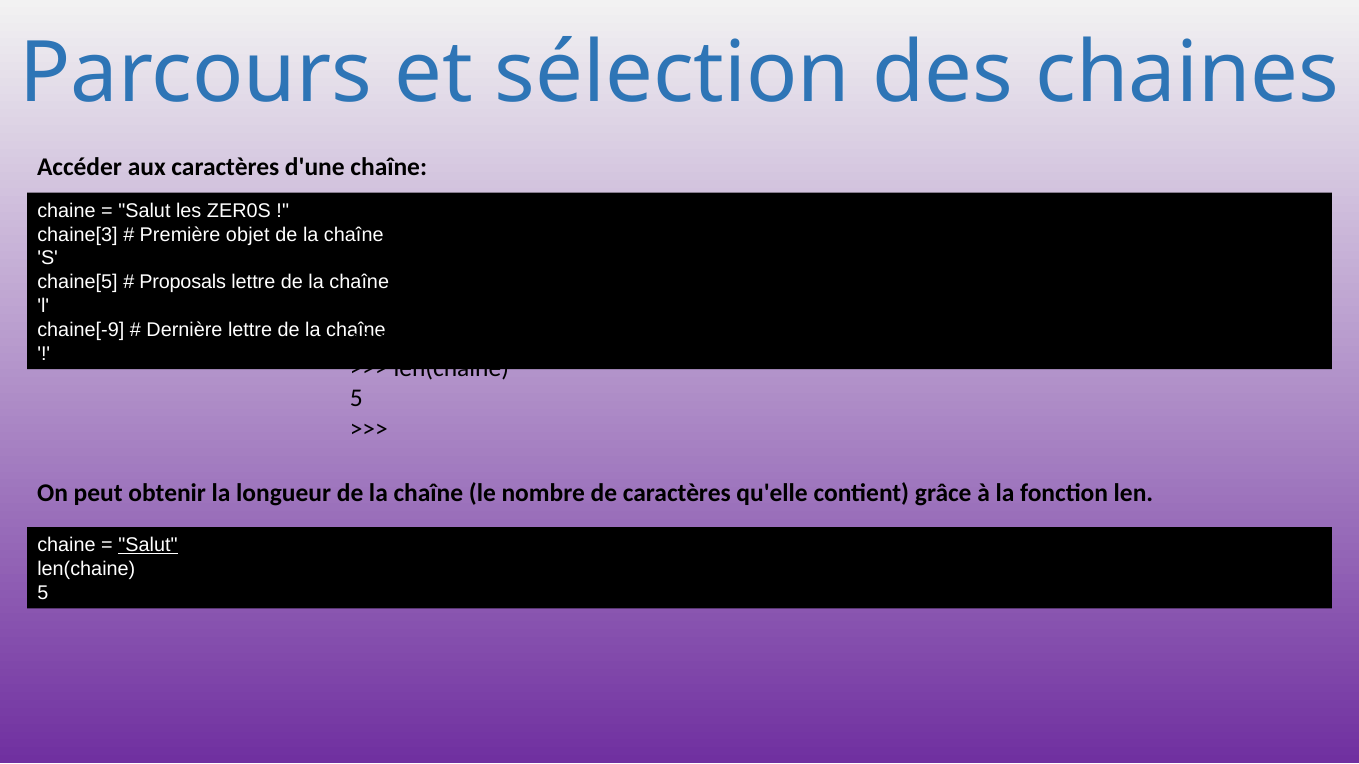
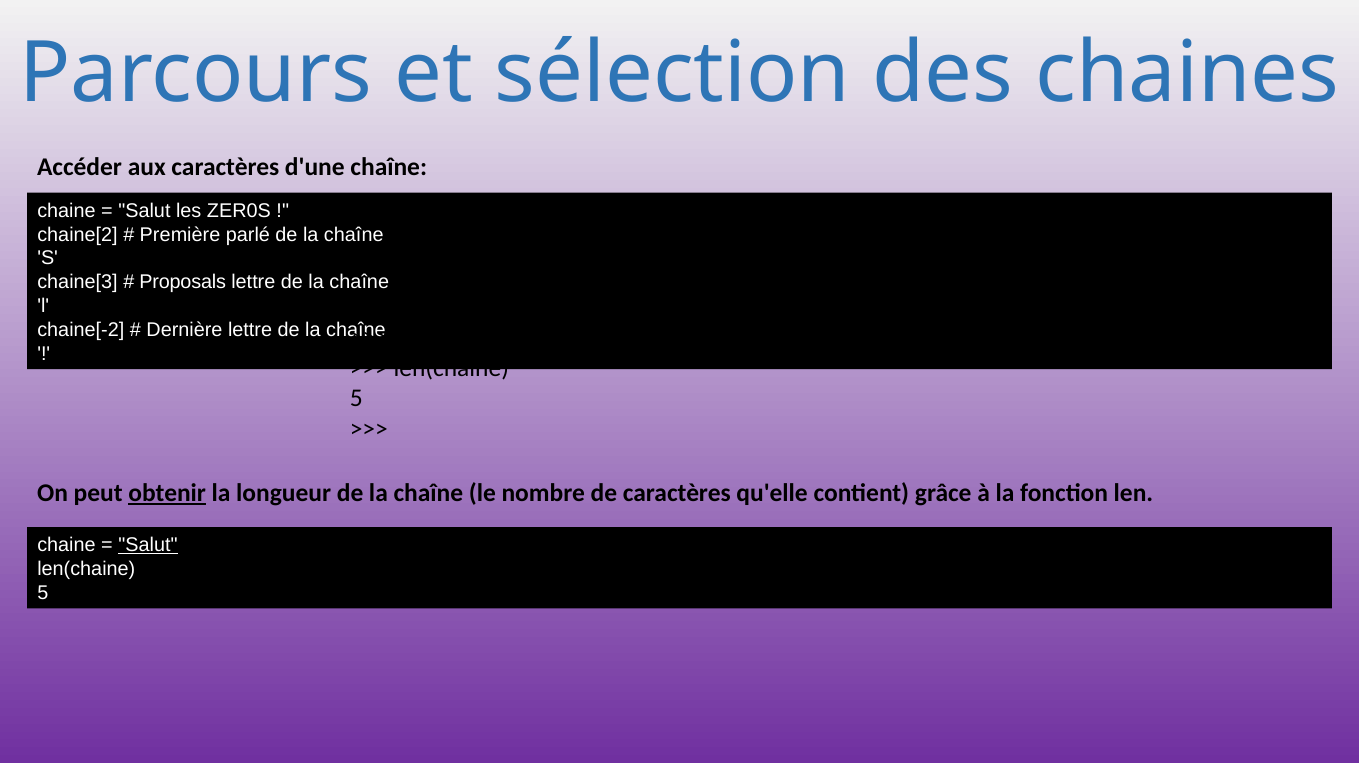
chaine[3: chaine[3 -> chaine[2 (78, 235)
objet: objet -> parlé (248, 235)
chaine[5: chaine[5 -> chaine[3 (78, 282)
chaine[-9: chaine[-9 -> chaine[-2 (81, 330)
obtenir underline: none -> present (167, 493)
